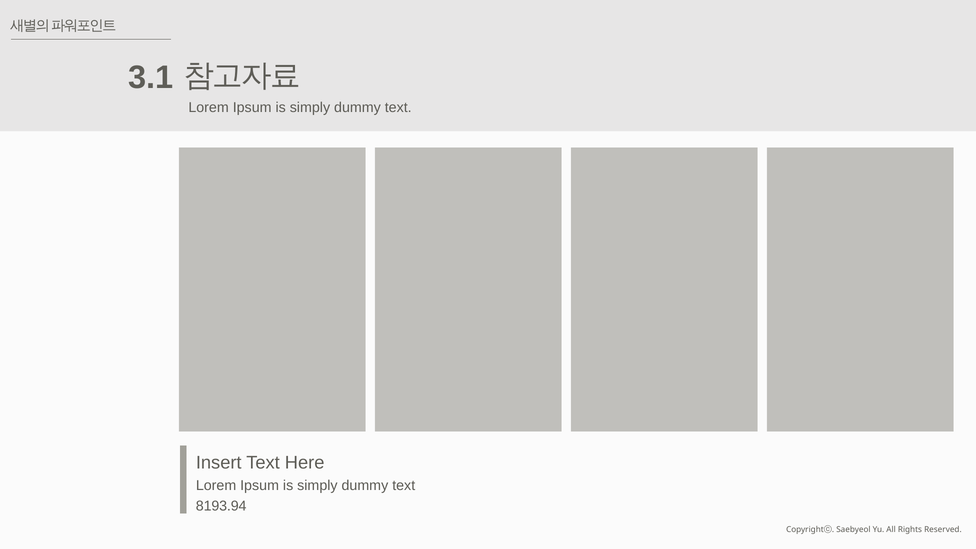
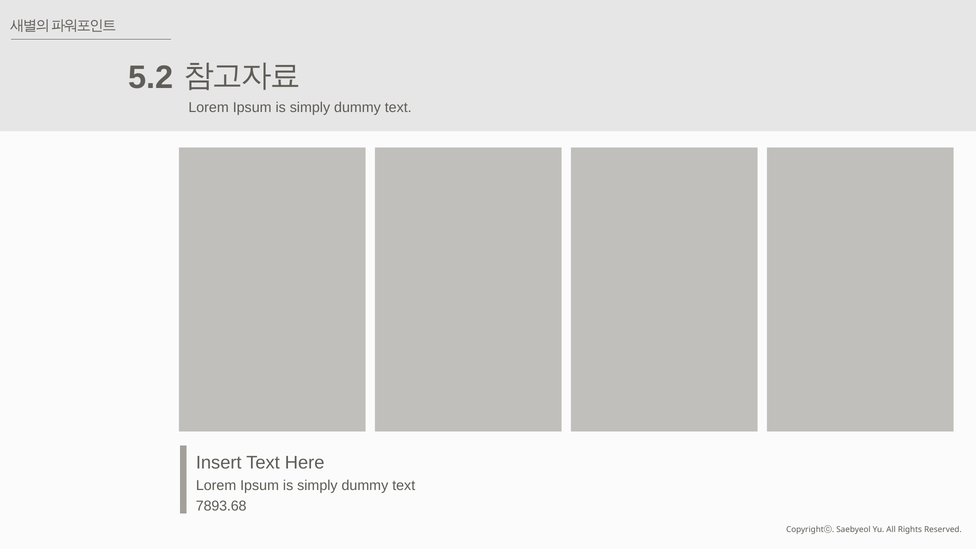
3.1: 3.1 -> 5.2 (151, 78)
8193.94: 8193.94 -> 7893.68 (221, 506)
